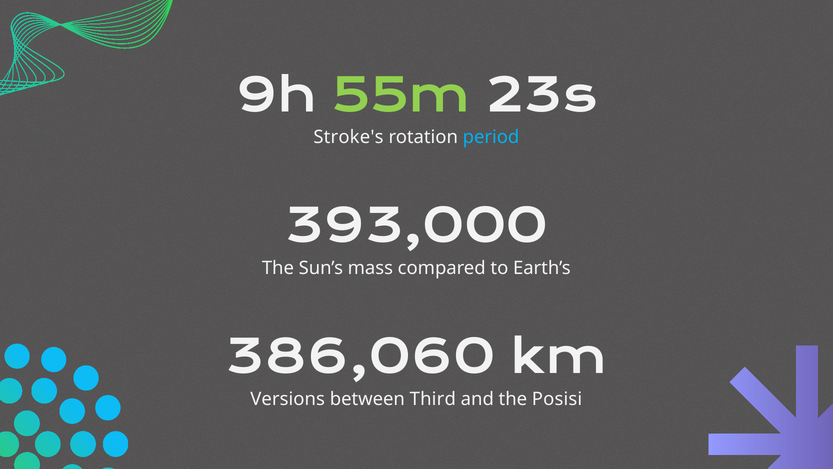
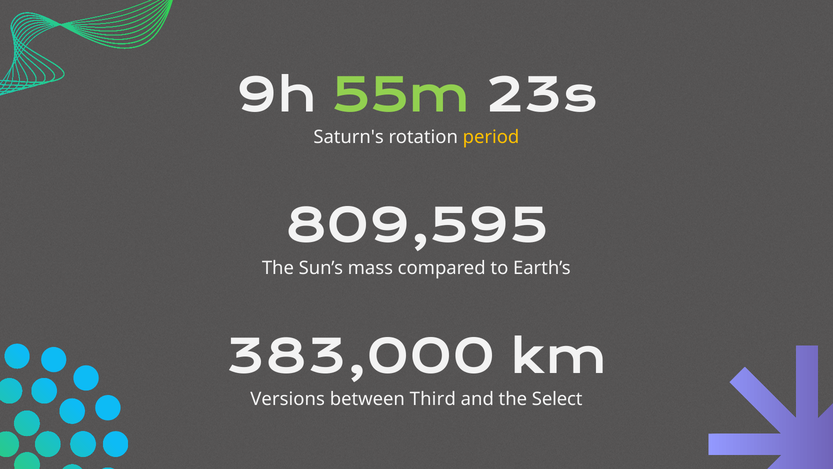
Stroke's: Stroke's -> Saturn's (349, 137)
period colour: light blue -> yellow (491, 137)
393,000: 393,000 -> 809,595 (417, 227)
386,060: 386,060 -> 383,000 (361, 358)
Posisi: Posisi -> Select (557, 399)
